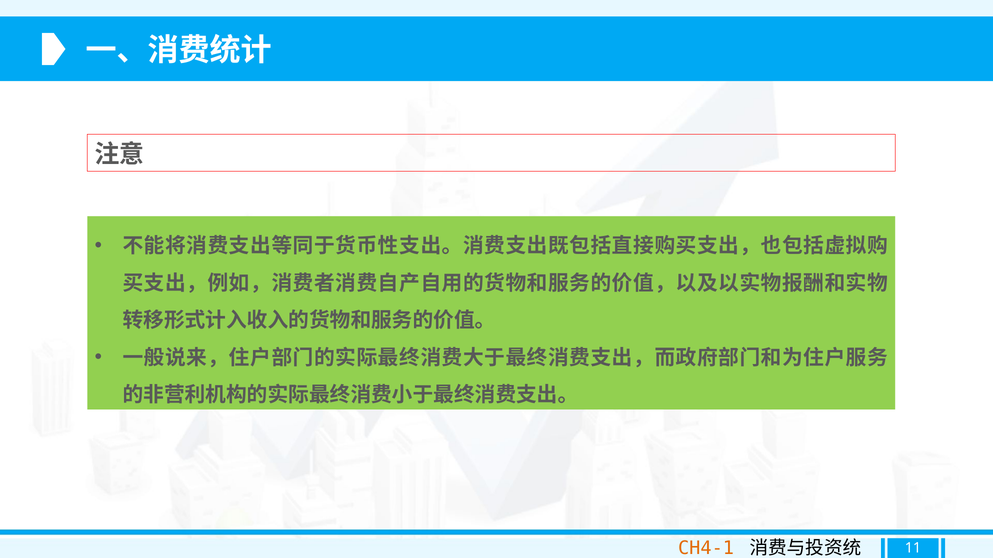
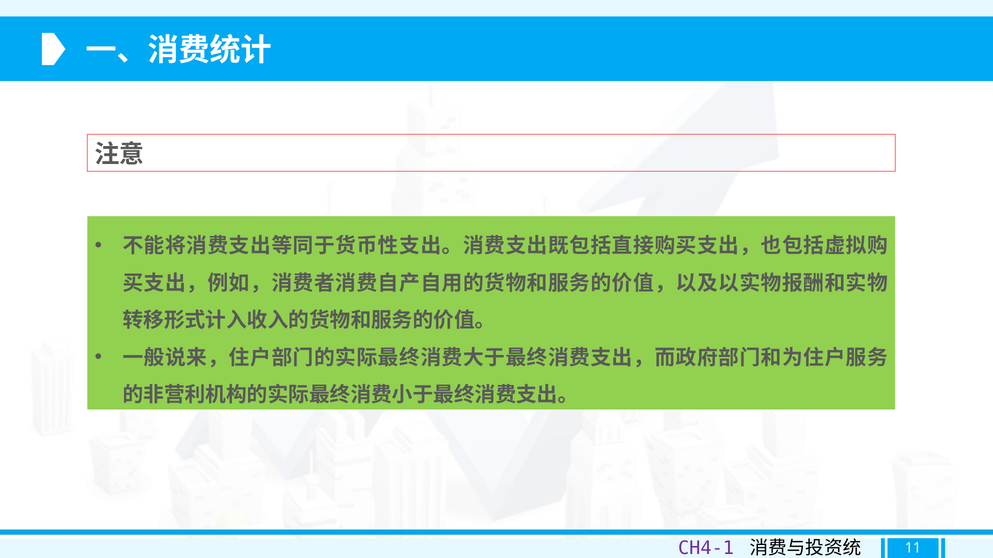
CH4-1 colour: orange -> purple (706, 549)
